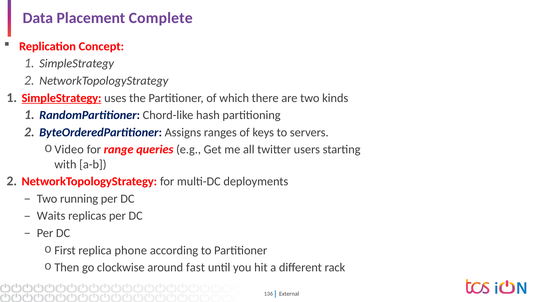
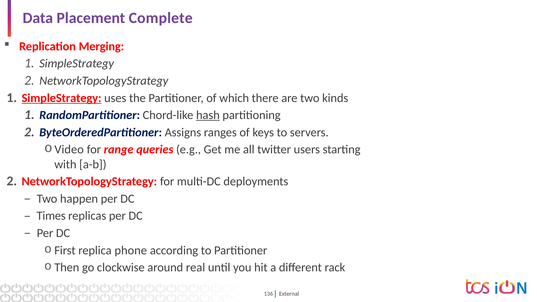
Concept: Concept -> Merging (101, 46)
hash underline: none -> present (208, 115)
running: running -> happen (79, 199)
Waits: Waits -> Times (51, 216)
fast: fast -> real (196, 268)
